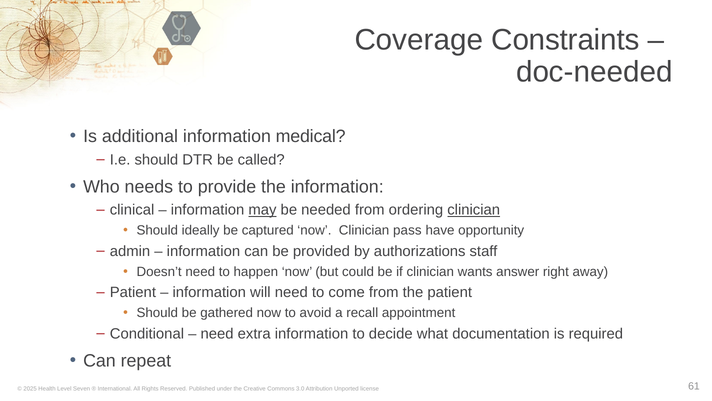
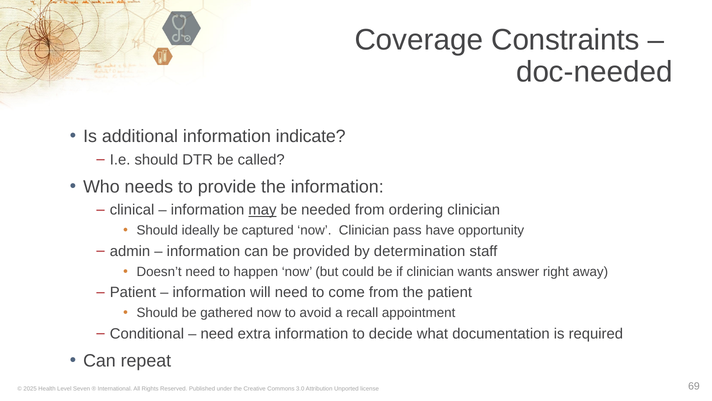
medical: medical -> indicate (311, 136)
clinician underline: present -> none (474, 210)
authorizations: authorizations -> determination (420, 251)
61: 61 -> 69 (694, 386)
